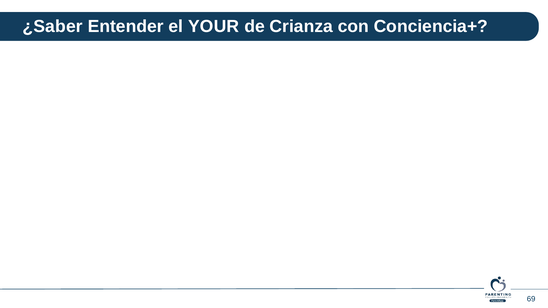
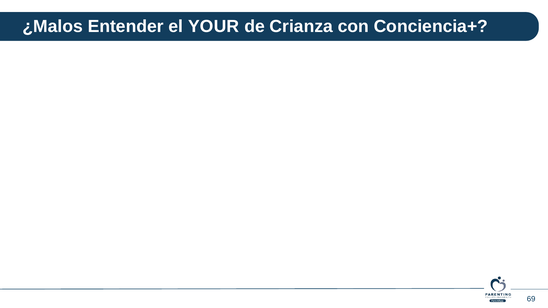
¿Saber: ¿Saber -> ¿Malos (53, 26)
